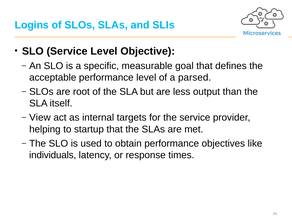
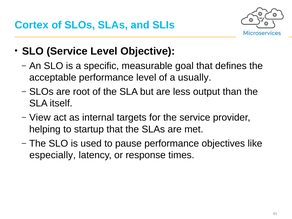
Logins: Logins -> Cortex (32, 25)
parsed: parsed -> usually (195, 77)
obtain: obtain -> pause (128, 143)
individuals: individuals -> especially (53, 155)
